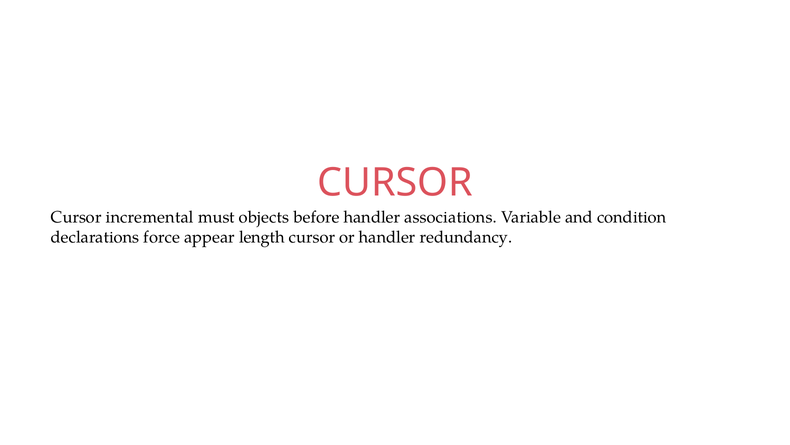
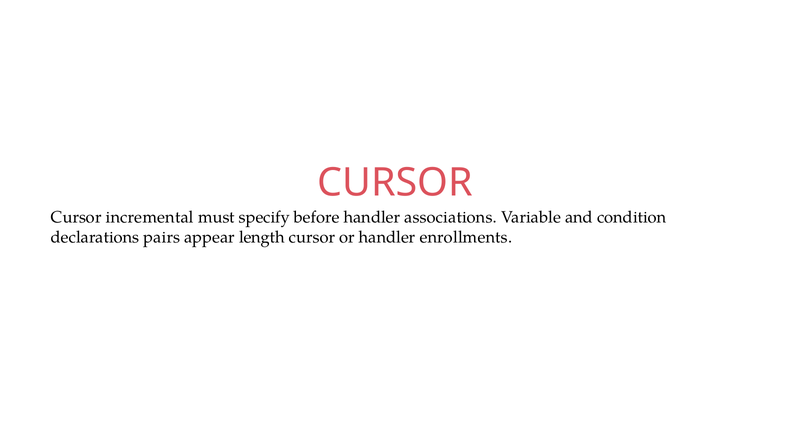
objects: objects -> specify (264, 217)
force: force -> pairs (162, 237)
redundancy: redundancy -> enrollments (466, 237)
